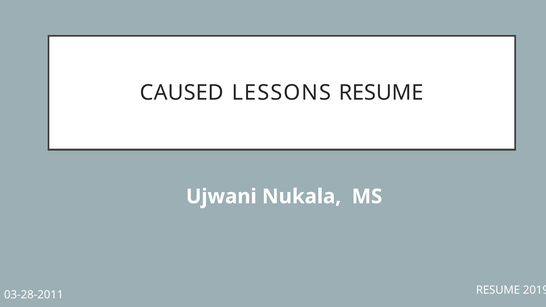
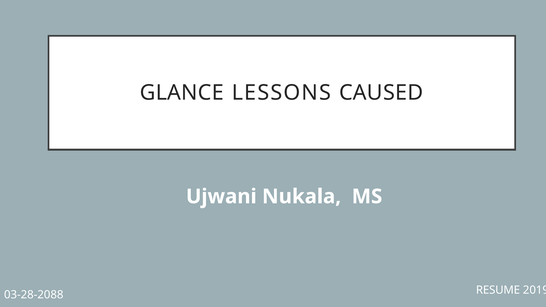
CAUSED: CAUSED -> GLANCE (182, 93)
LESSONS RESUME: RESUME -> CAUSED (381, 93)
03-28-2011: 03-28-2011 -> 03-28-2088 (34, 295)
